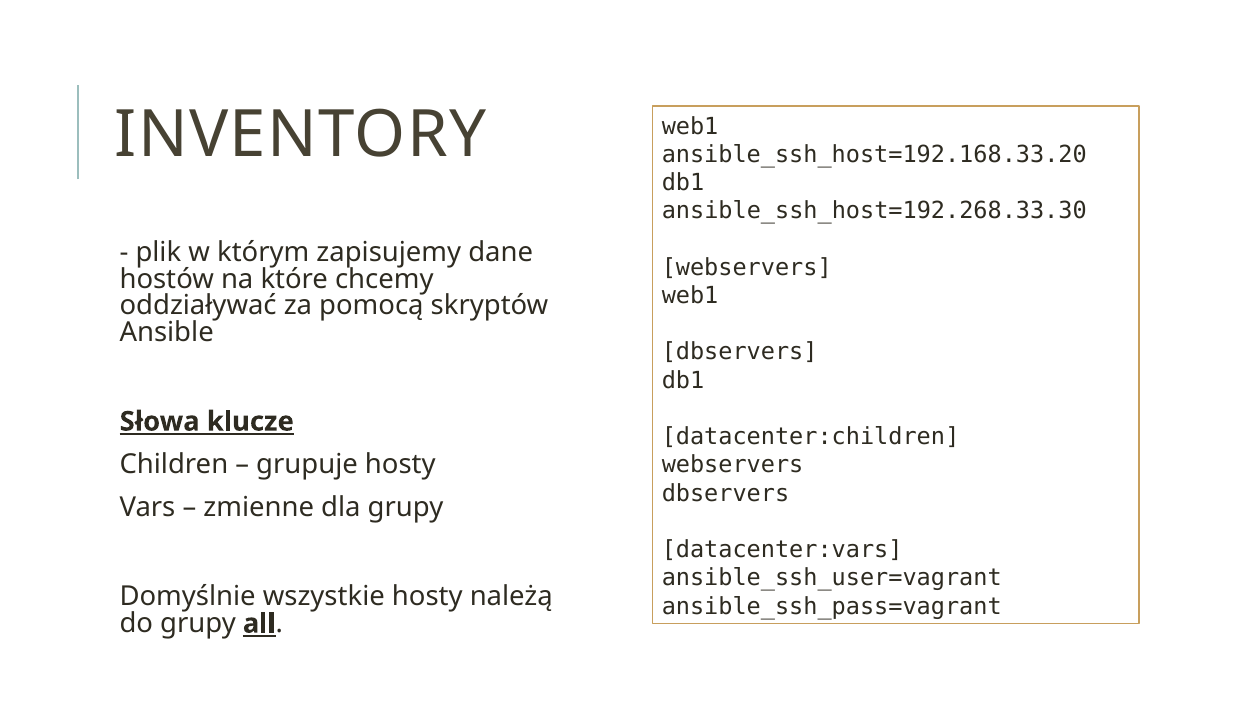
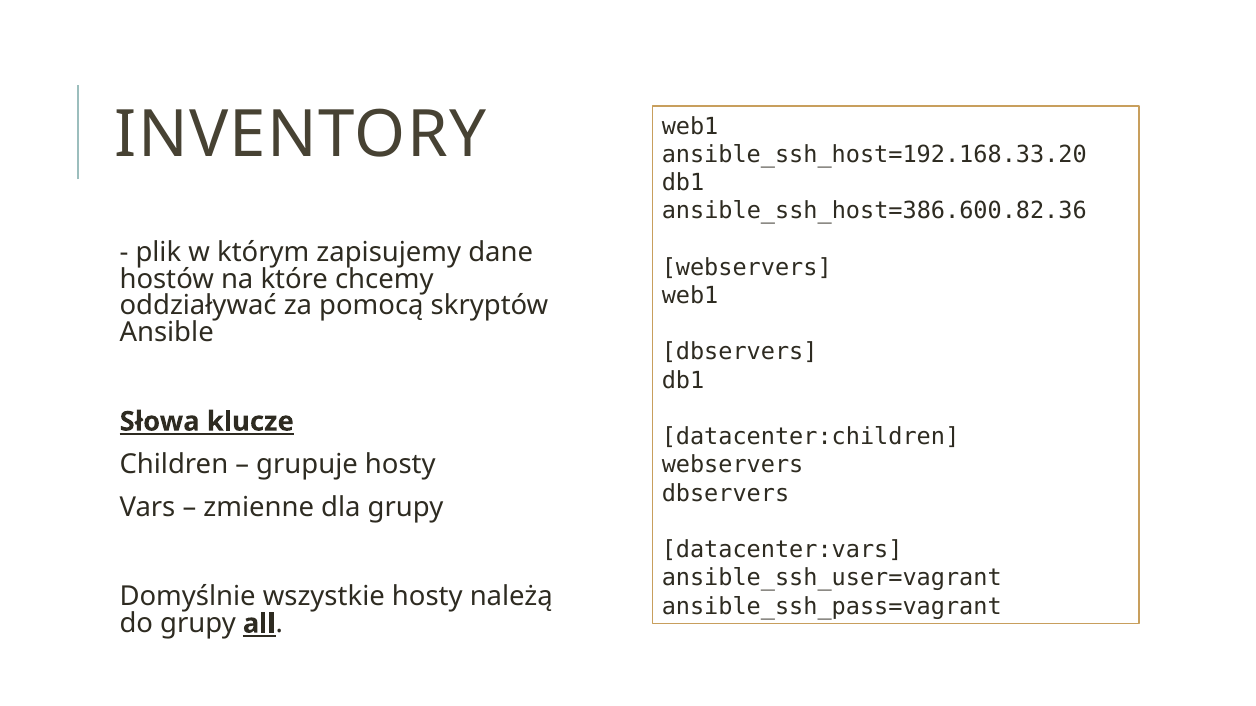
ansible_ssh_host=192.268.33.30: ansible_ssh_host=192.268.33.30 -> ansible_ssh_host=386.600.82.36 (874, 211)
